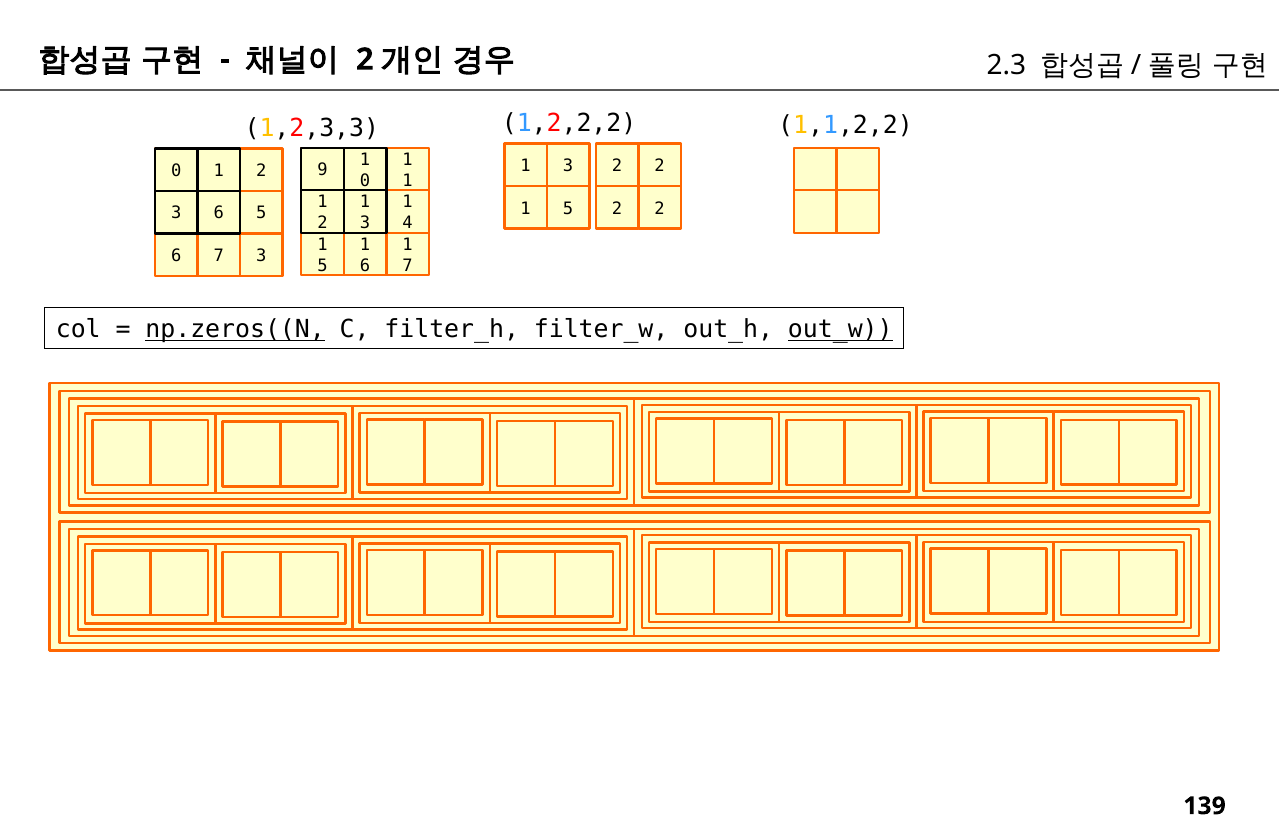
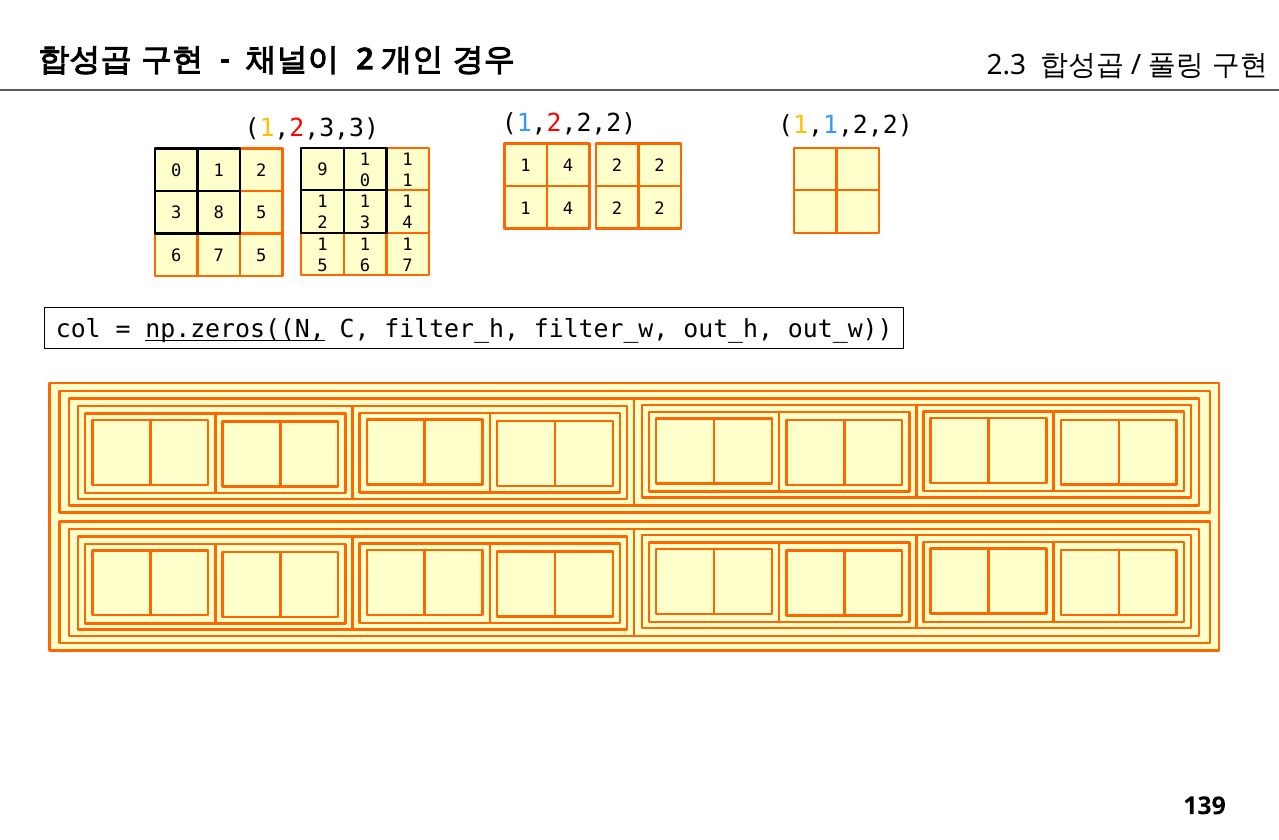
3: 3 -> 4 (568, 166)
5: 5 -> 4 (568, 208)
3 6: 6 -> 8 (219, 213)
7 3: 3 -> 5 (261, 256)
out_w underline: present -> none (840, 330)
